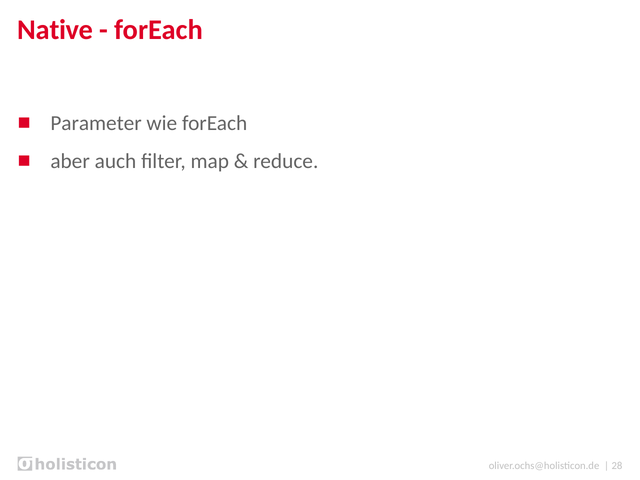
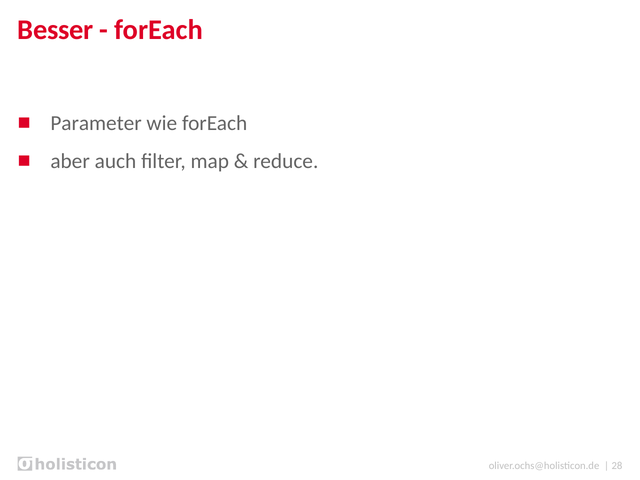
Native: Native -> Besser (55, 30)
